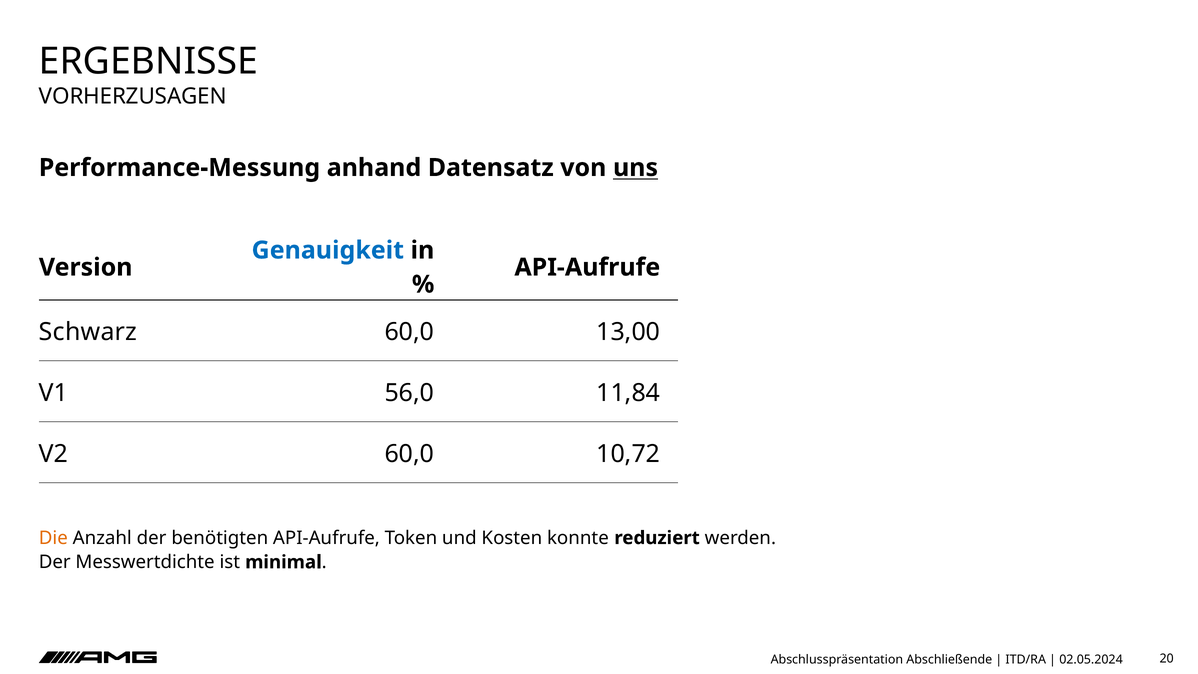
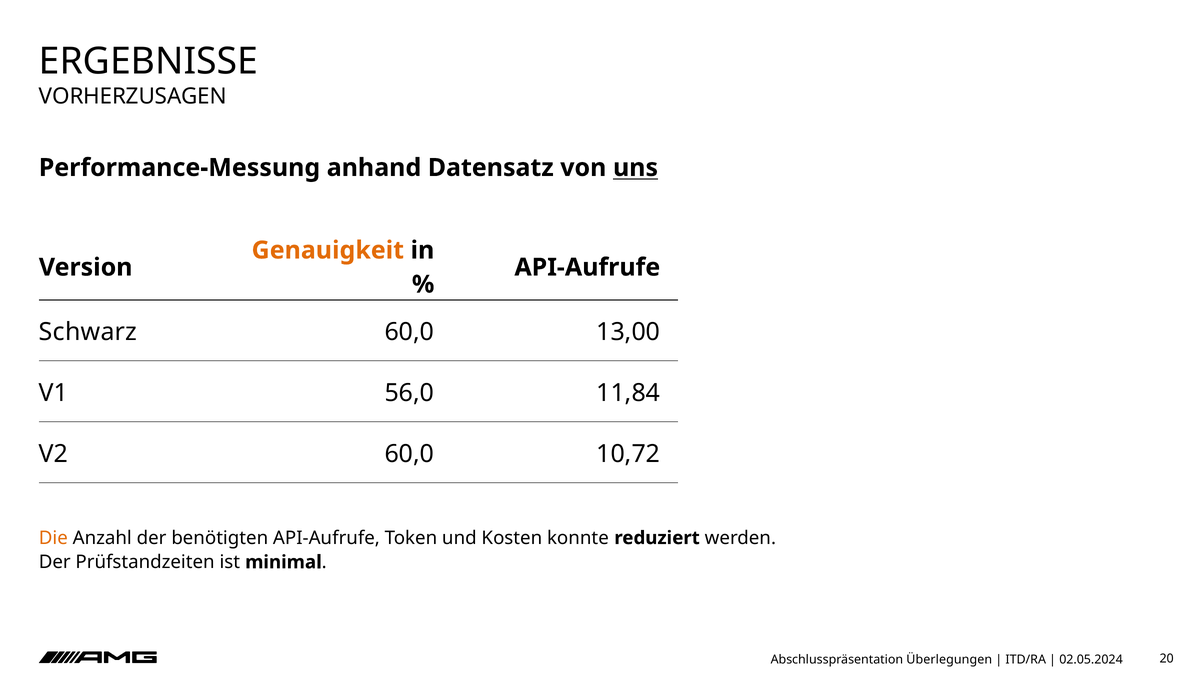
Genauigkeit colour: blue -> orange (328, 250)
Messwertdichte: Messwertdichte -> Prüfstandzeiten (145, 562)
Abschließende: Abschließende -> Überlegungen (949, 660)
